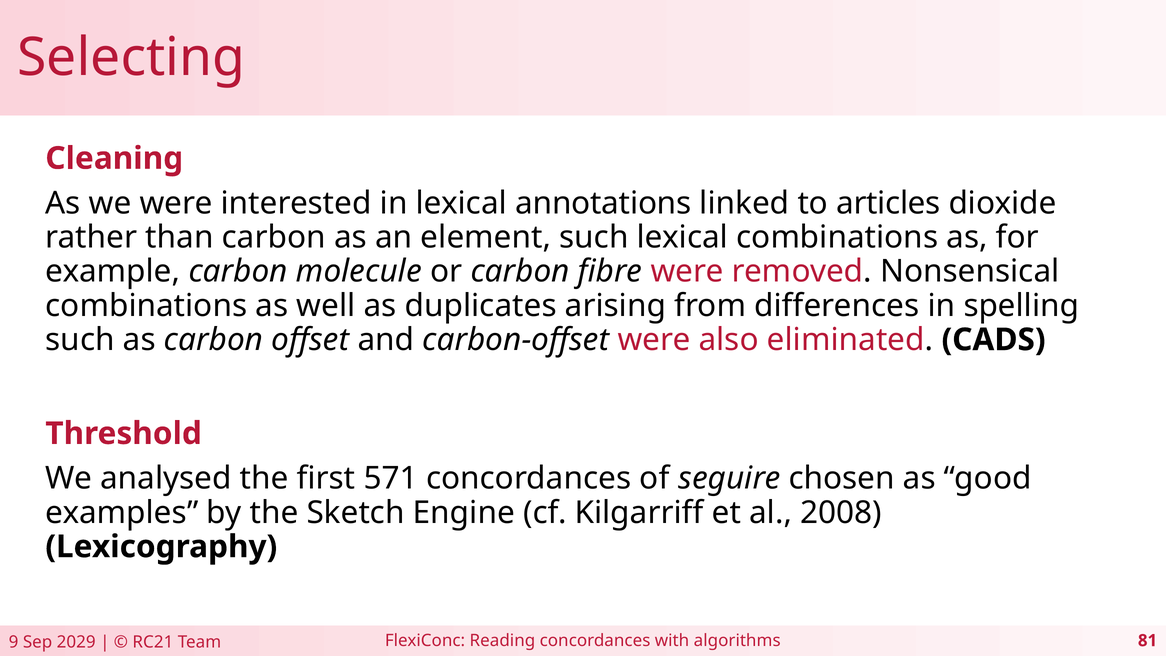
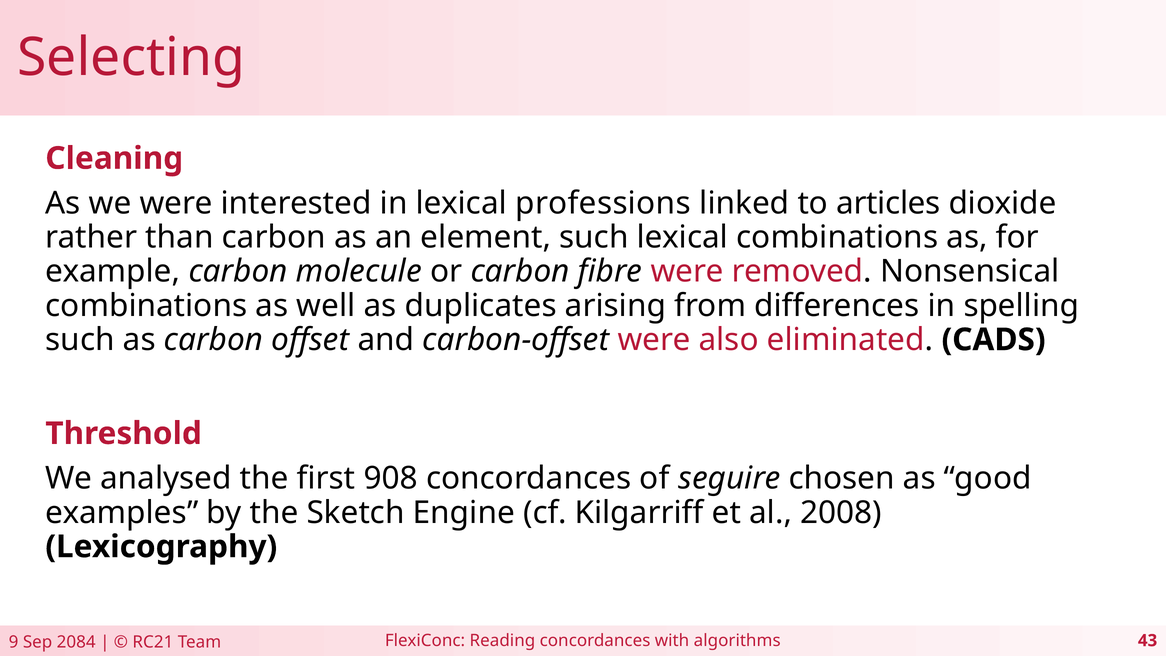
annotations: annotations -> professions (603, 203)
571: 571 -> 908 (391, 478)
81: 81 -> 43 (1148, 640)
2029: 2029 -> 2084 (76, 642)
